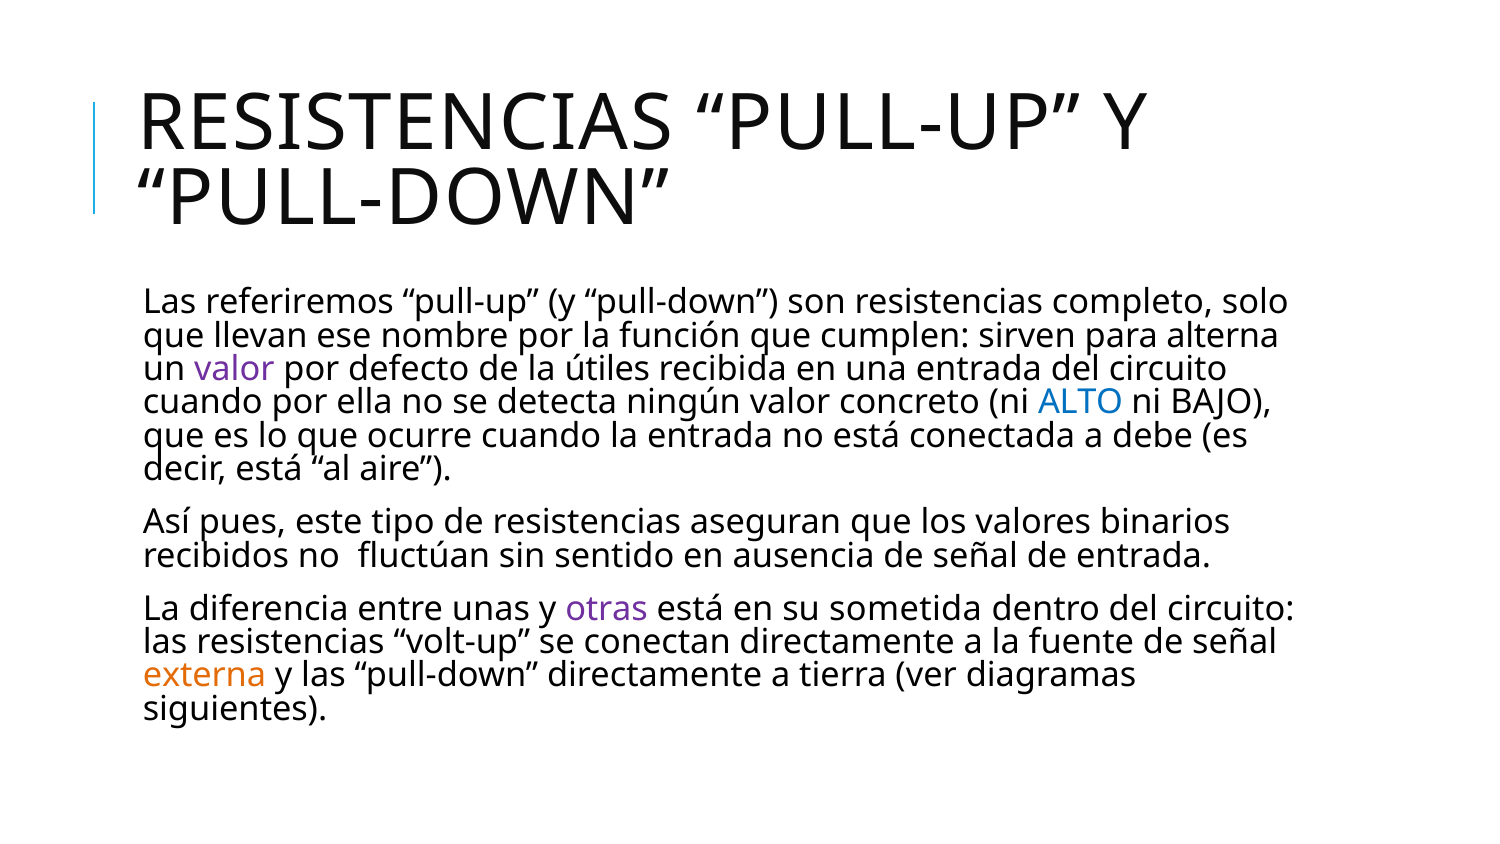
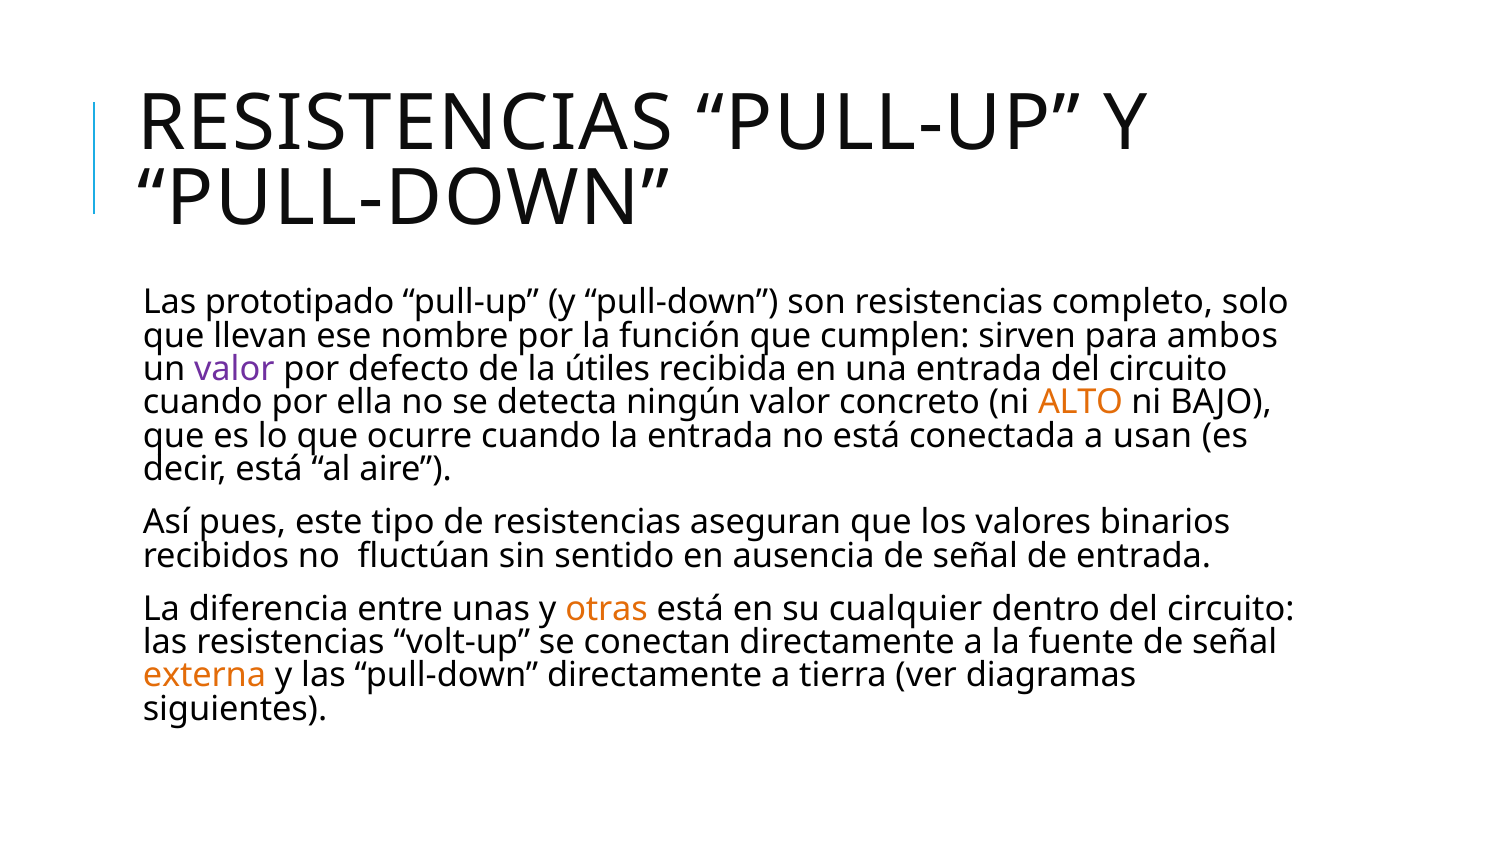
referiremos: referiremos -> prototipado (300, 302)
alterna: alterna -> ambos (1222, 336)
ALTO colour: blue -> orange (1080, 402)
debe: debe -> usan (1152, 436)
otras colour: purple -> orange (607, 609)
sometida: sometida -> cualquier (906, 609)
